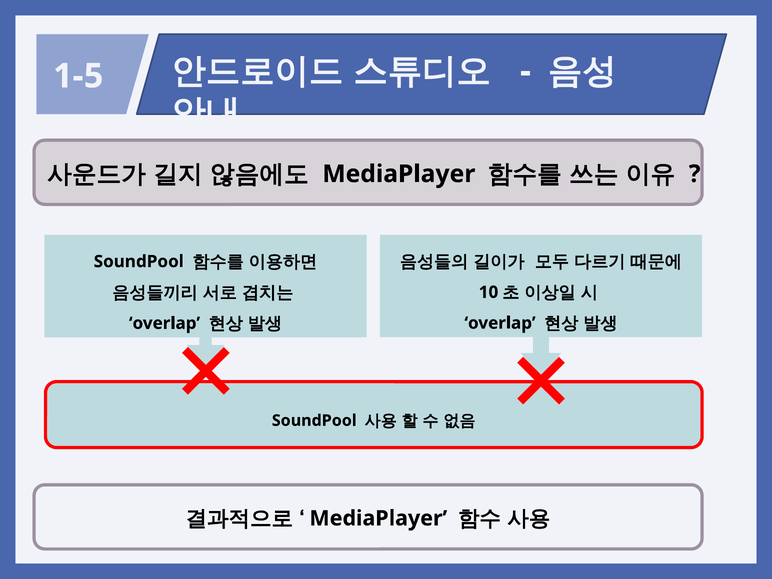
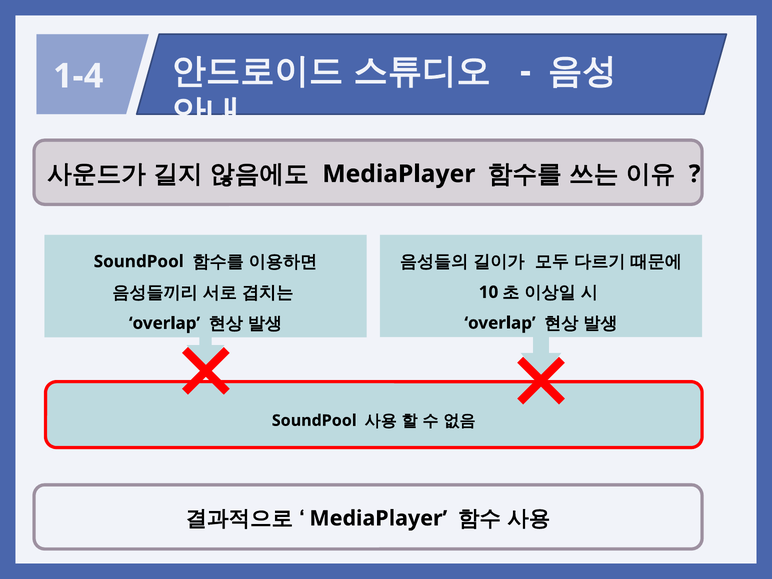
1-5: 1-5 -> 1-4 (78, 76)
